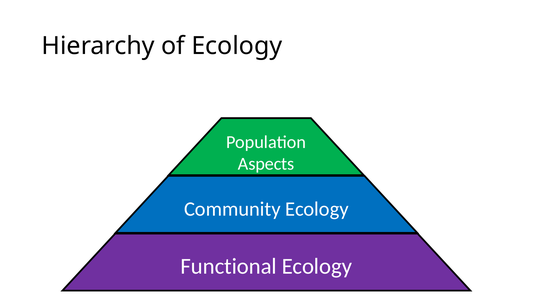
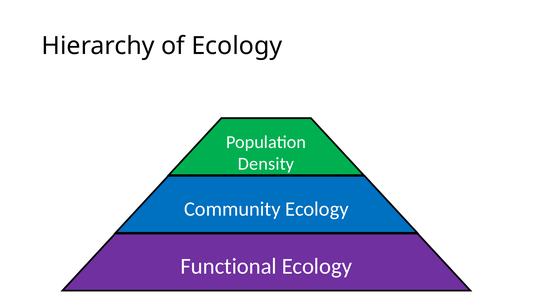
Aspects: Aspects -> Density (266, 164)
